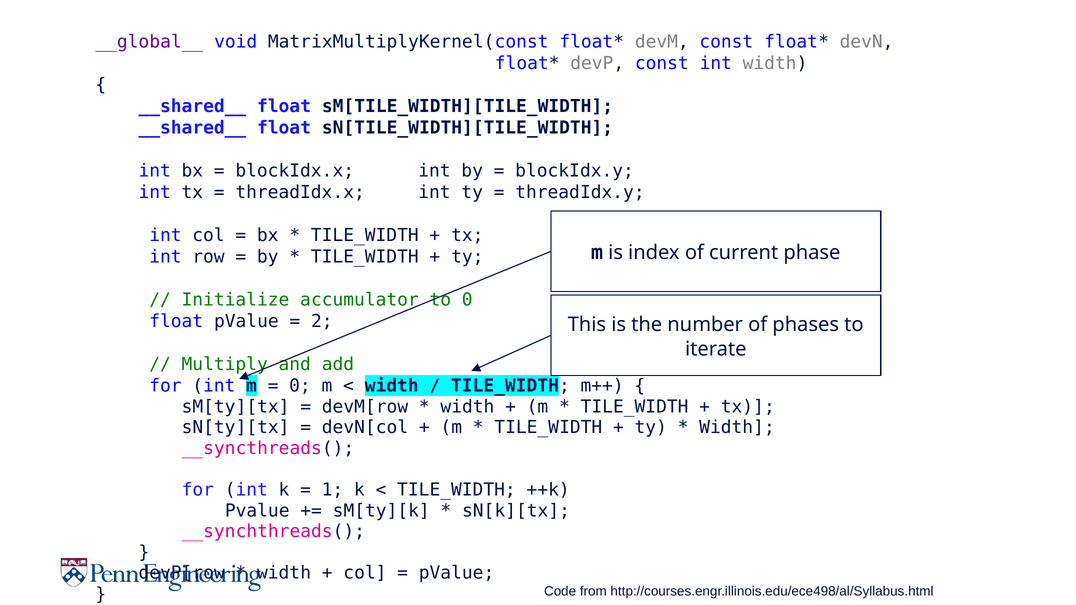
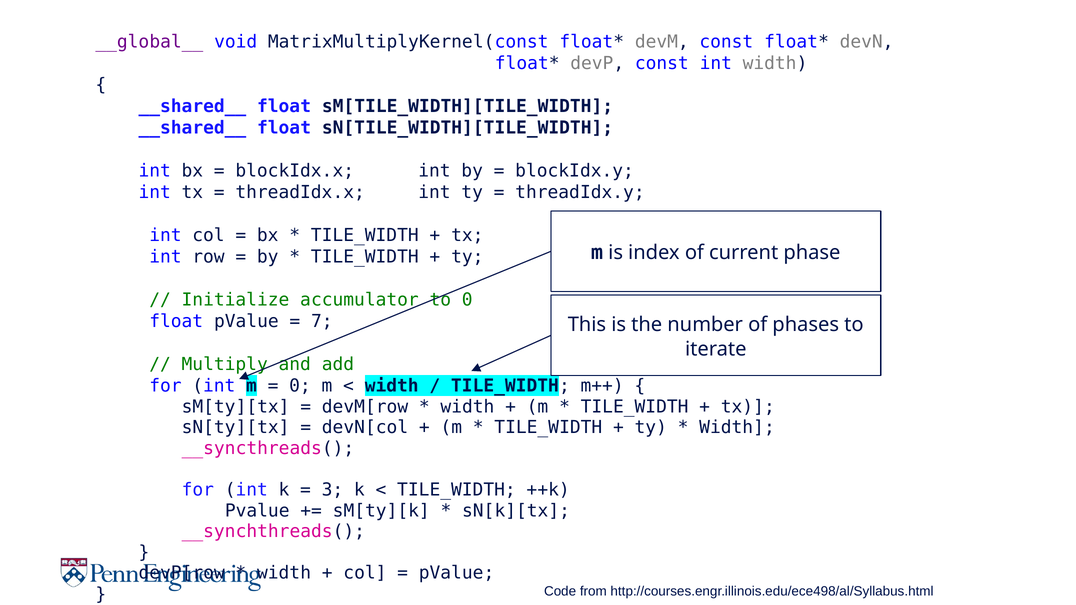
2: 2 -> 7 (322, 321)
1: 1 -> 3 (332, 490)
